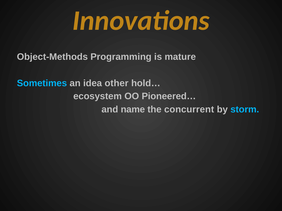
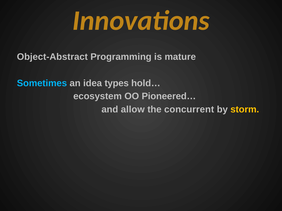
Object-Methods: Object-Methods -> Object-Abstract (52, 57)
other: other -> types (117, 83)
name: name -> allow (133, 110)
storm colour: light blue -> yellow (245, 110)
